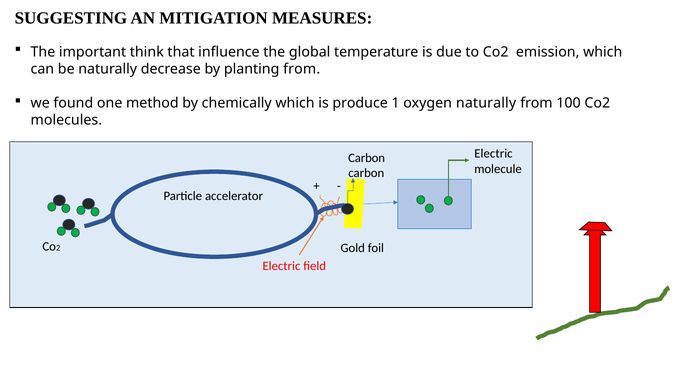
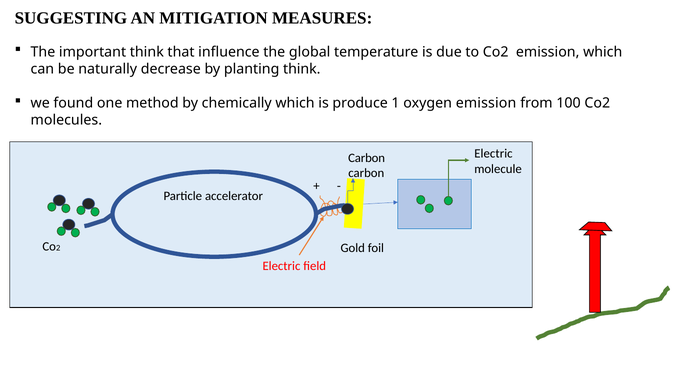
planting from: from -> think (302, 69)
oxygen naturally: naturally -> emission (486, 103)
